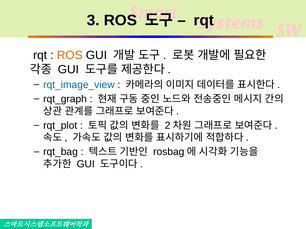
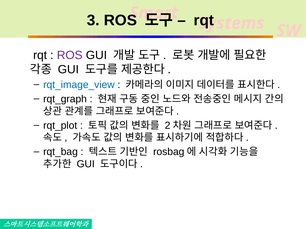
ROS colour: orange -> purple (70, 55)
